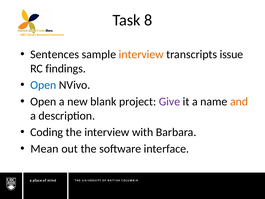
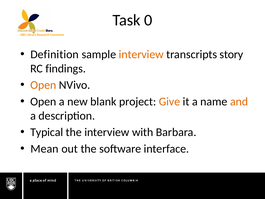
8: 8 -> 0 (148, 20)
Sentences: Sentences -> Definition (55, 54)
issue: issue -> story (231, 54)
Open colour: blue -> orange (43, 85)
Give colour: purple -> orange (169, 101)
Coding: Coding -> Typical (47, 132)
